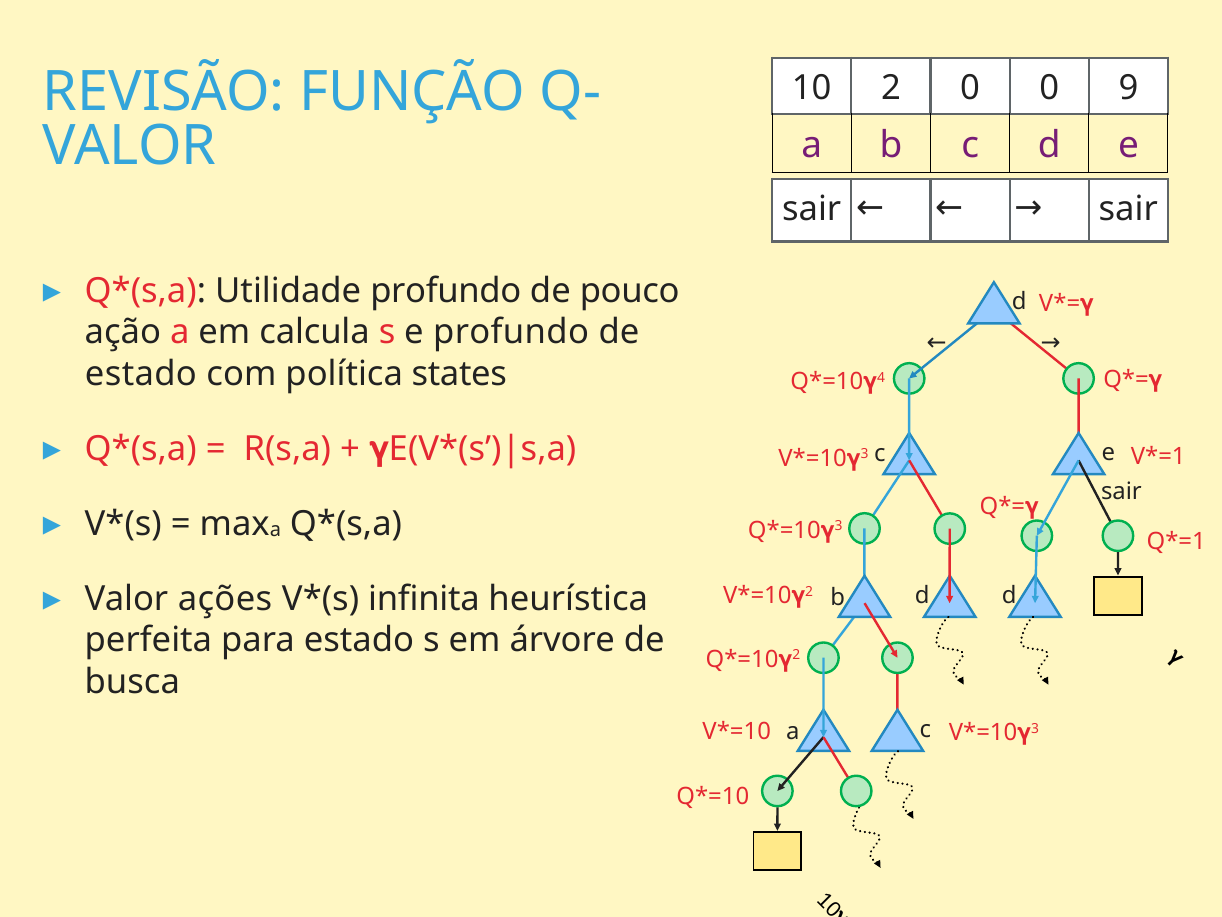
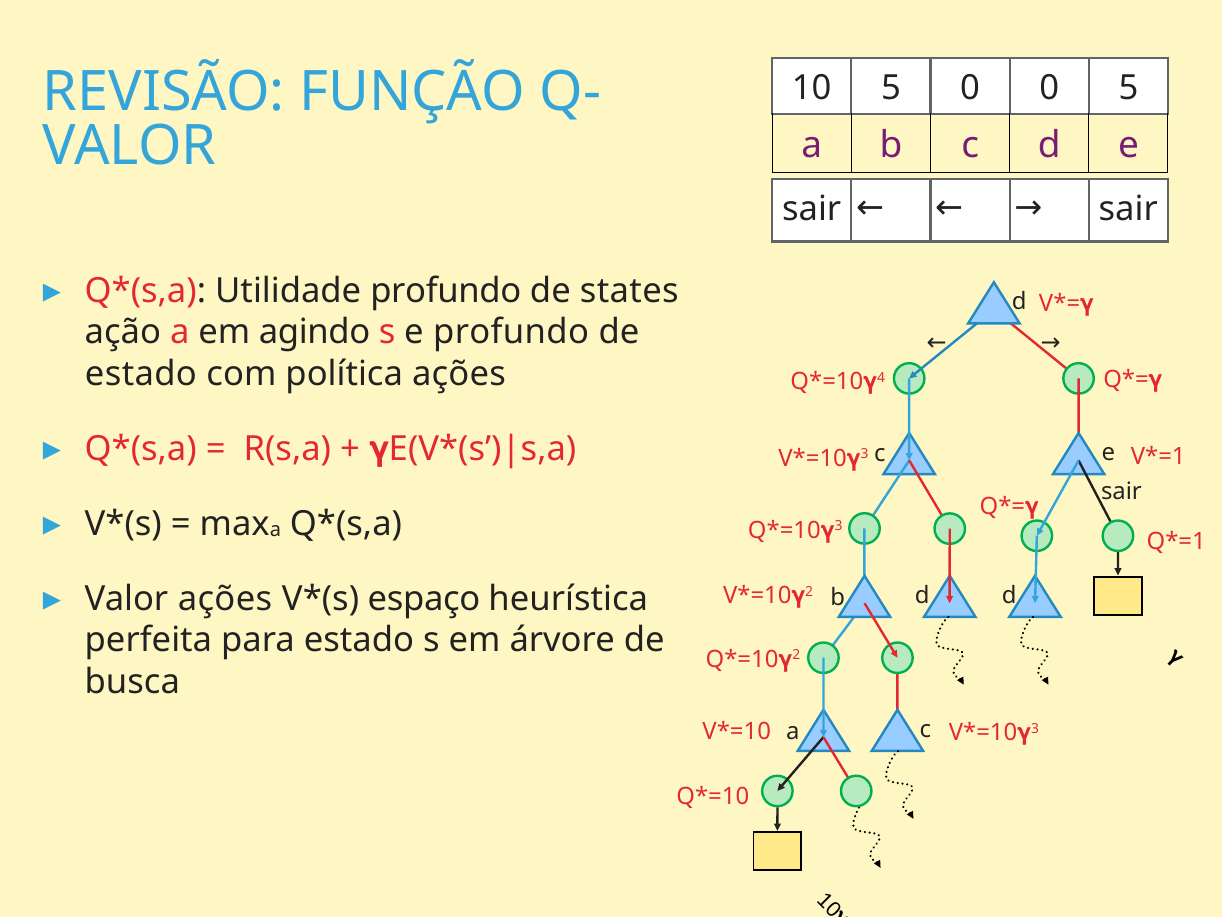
10 2: 2 -> 5 (891, 88)
0 9: 9 -> 5 (1128, 88)
pouco: pouco -> states (629, 290)
calcula: calcula -> agindo (315, 332)
política states: states -> ações (459, 374)
infinita: infinita -> espaço (424, 598)
